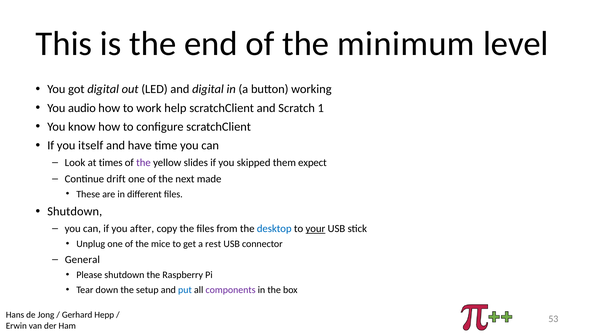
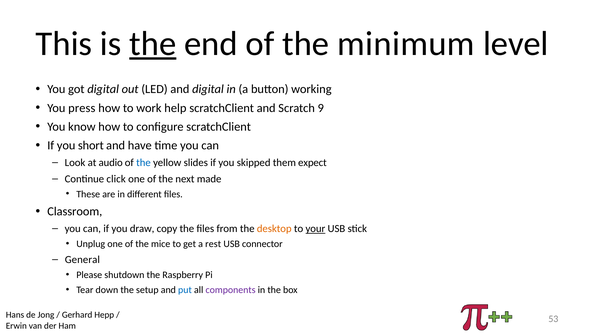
the underline: none -> present (153, 44)
audio: audio -> press (82, 108)
1: 1 -> 9 (321, 108)
itself: itself -> short (91, 146)
times: times -> audio (111, 163)
the colour: purple -> blue (143, 163)
drift: drift -> click (116, 179)
Shutdown: Shutdown -> Classroom (75, 212)
after: after -> draw (142, 229)
desktop colour: blue -> orange (274, 229)
